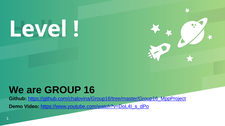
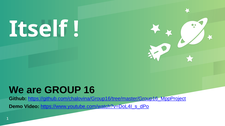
Level: Level -> Itself (38, 29)
